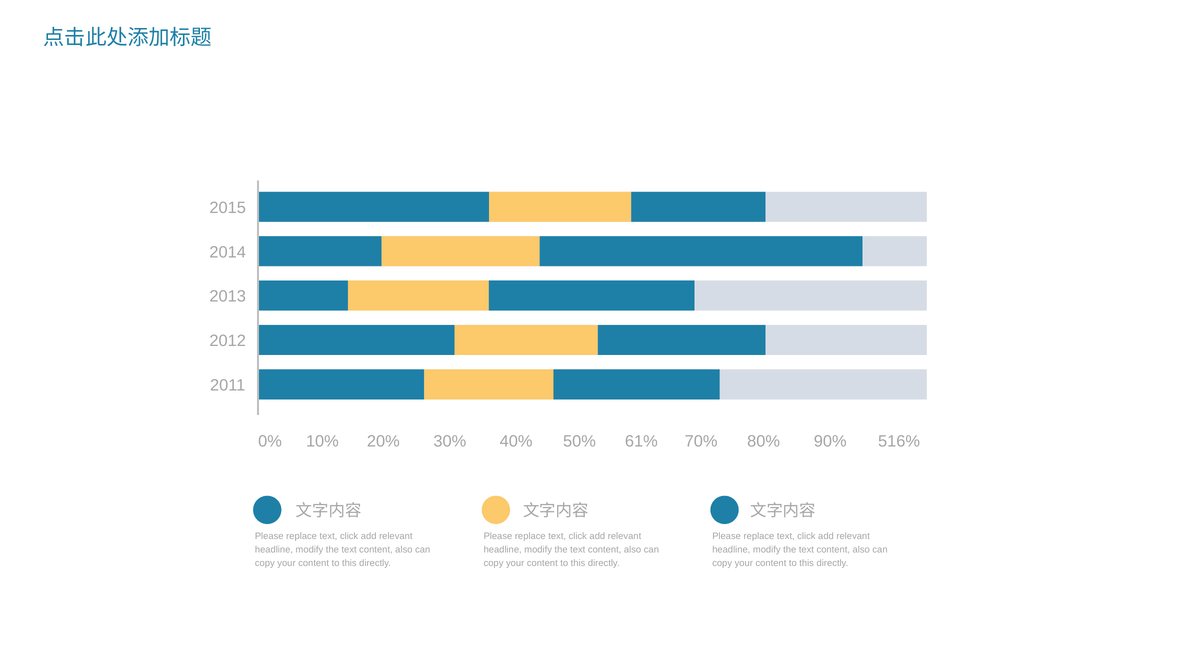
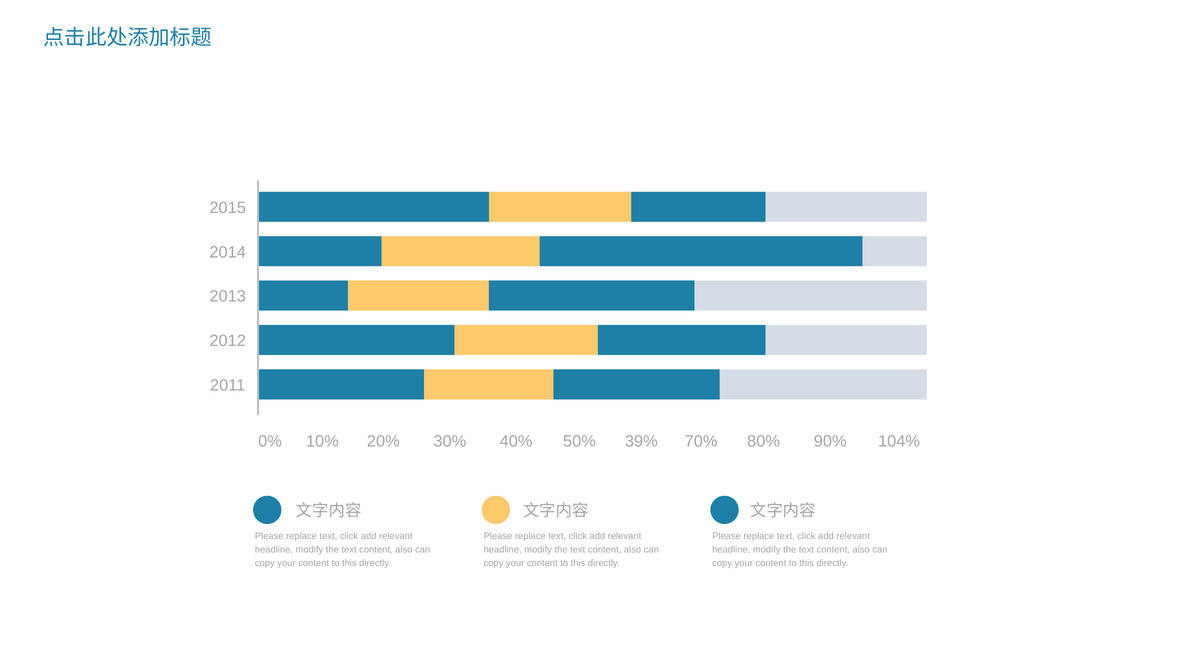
61%: 61% -> 39% (641, 442)
516%: 516% -> 104% (899, 442)
